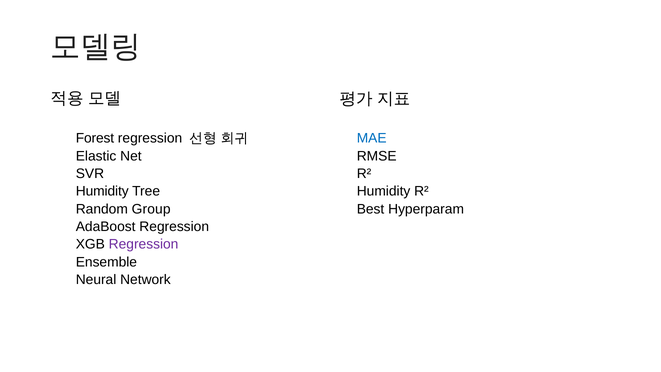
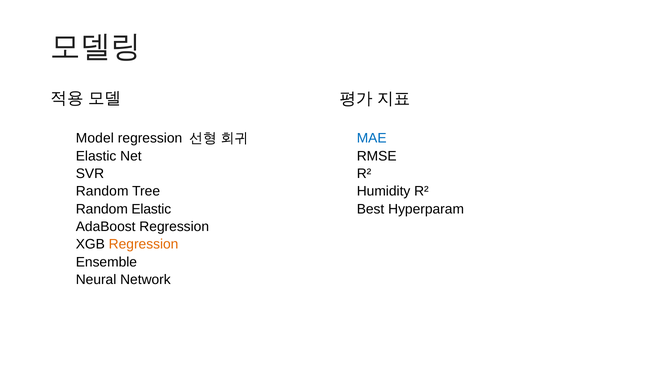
Forest: Forest -> Model (95, 138)
Humidity: Humidity -> Random (102, 191)
Random Group: Group -> Elastic (151, 209)
Regression colour: purple -> orange (144, 244)
